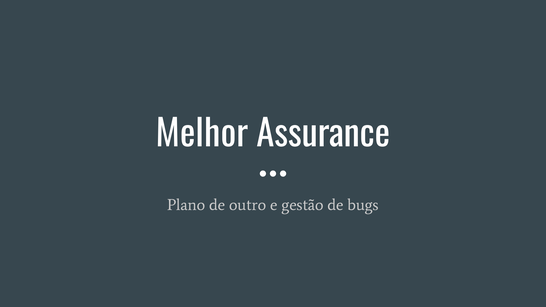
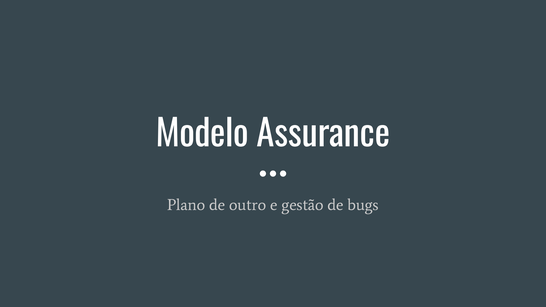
Melhor: Melhor -> Modelo (202, 134)
